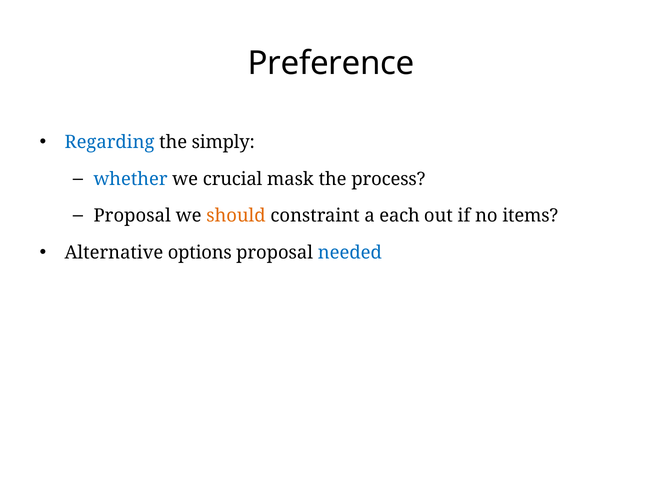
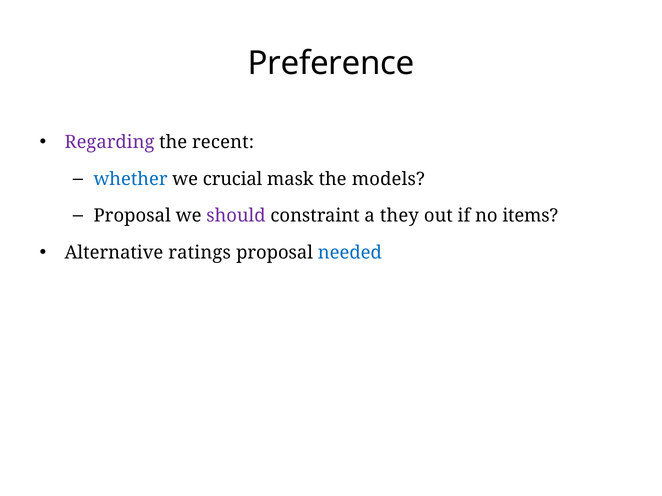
Regarding colour: blue -> purple (109, 143)
simply: simply -> recent (223, 143)
process: process -> models (388, 179)
should colour: orange -> purple (236, 216)
each: each -> they (399, 216)
options: options -> ratings (200, 253)
